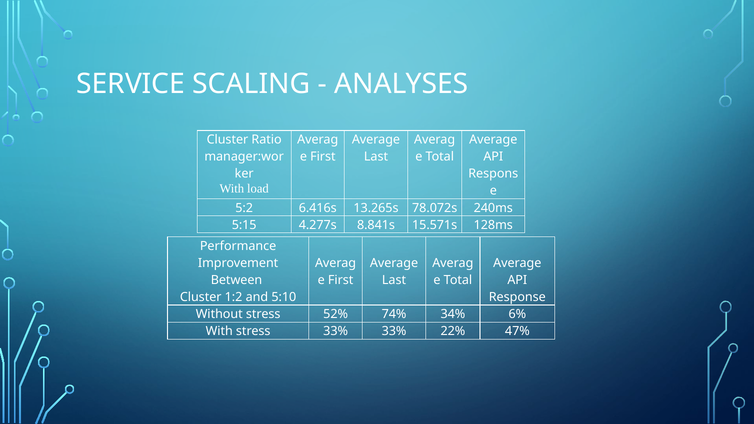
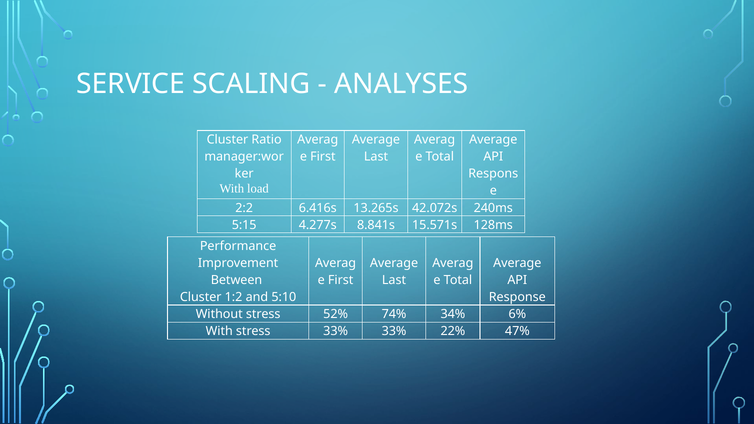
5:2: 5:2 -> 2:2 (244, 208)
78.072s: 78.072s -> 42.072s (435, 208)
